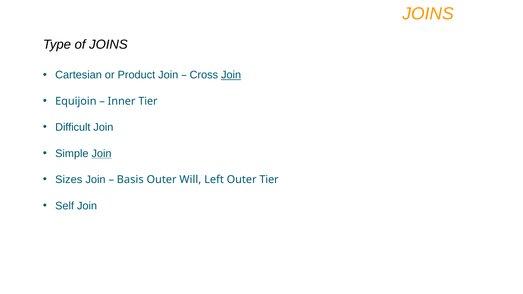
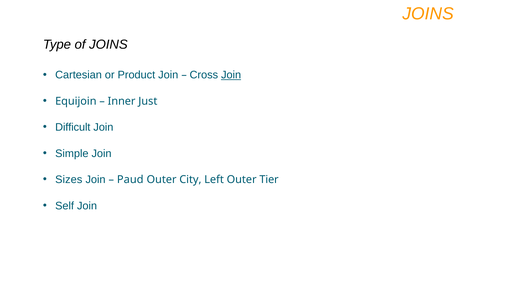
Inner Tier: Tier -> Just (148, 101)
Join underline: present -> none (102, 154)
Basis: Basis -> Paud (130, 180)
Will: Will -> City (190, 180)
